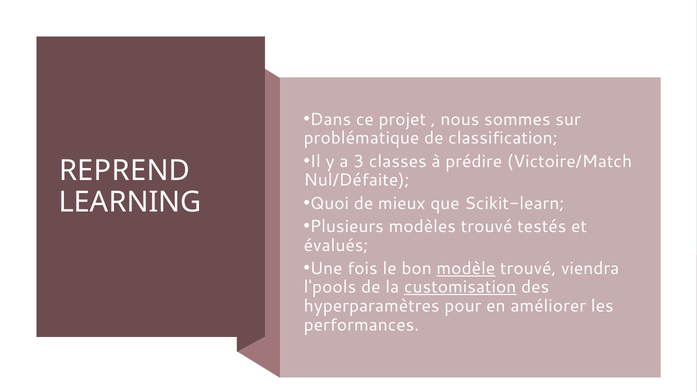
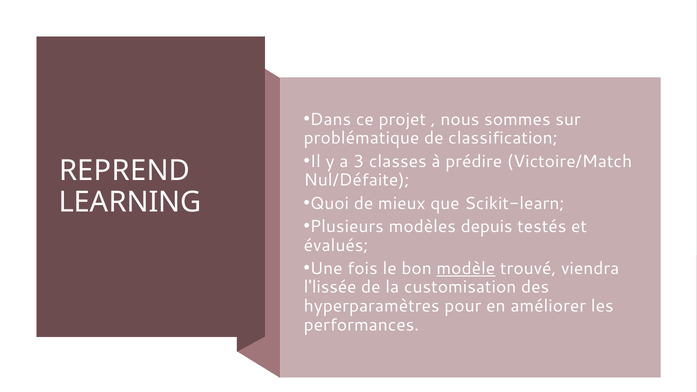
modèles trouvé: trouvé -> depuis (487, 226)
l'pools: l'pools -> l'lissée (330, 287)
customisation underline: present -> none (460, 287)
